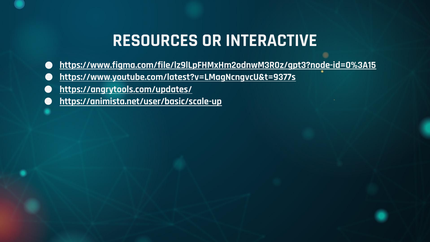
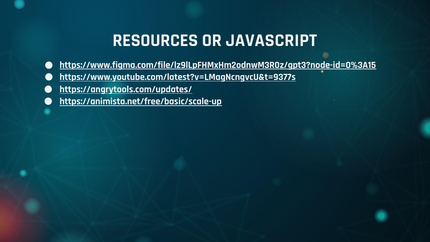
INTERACTIVE: INTERACTIVE -> JAVASCRIPT (271, 40)
https://animista.net/user/basic/scale-up: https://animista.net/user/basic/scale-up -> https://animista.net/free/basic/scale-up (141, 101)
